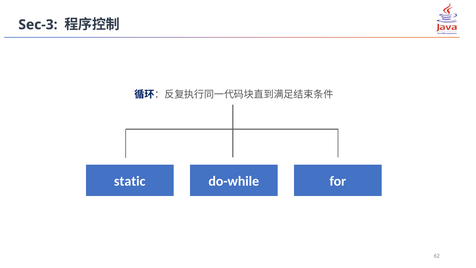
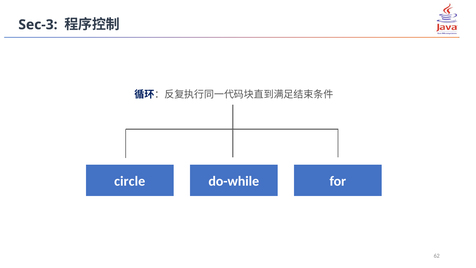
static: static -> circle (130, 181)
